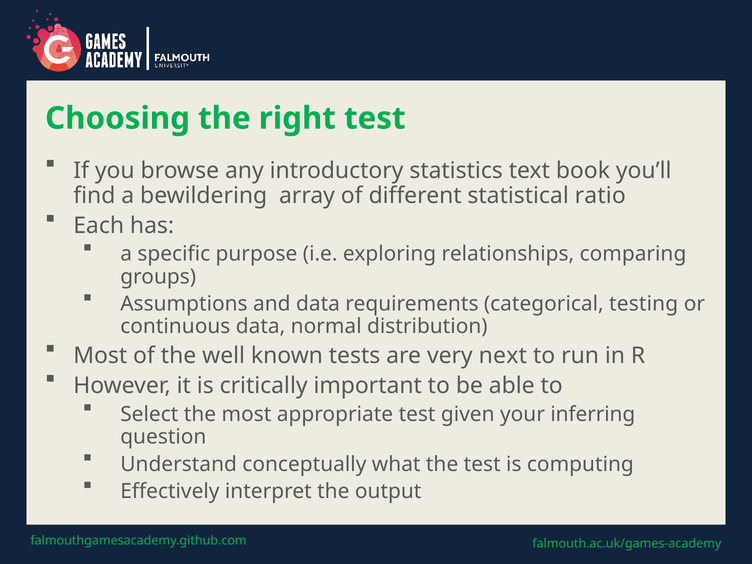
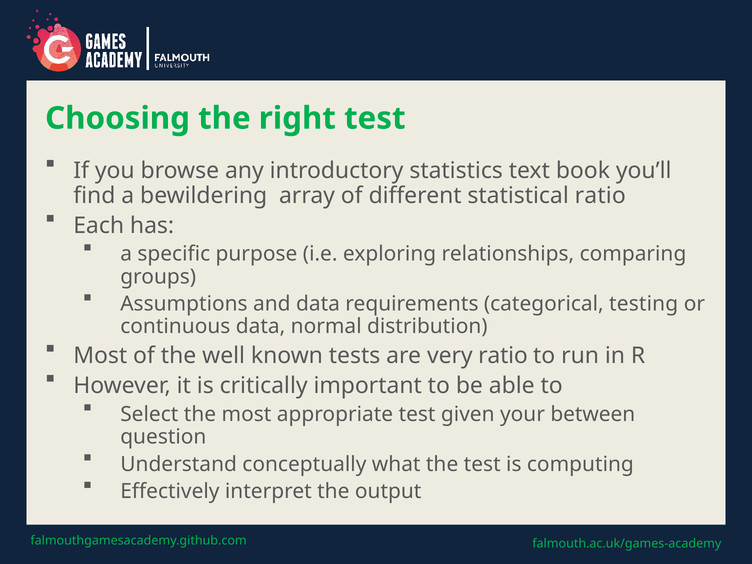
very next: next -> ratio (503, 356)
inferring: inferring -> between (593, 414)
